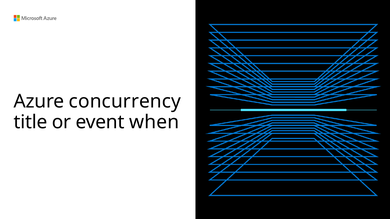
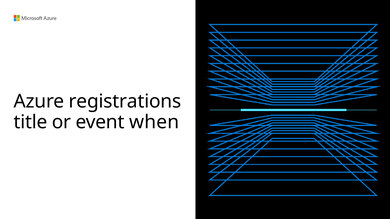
concurrency: concurrency -> registrations (125, 102)
